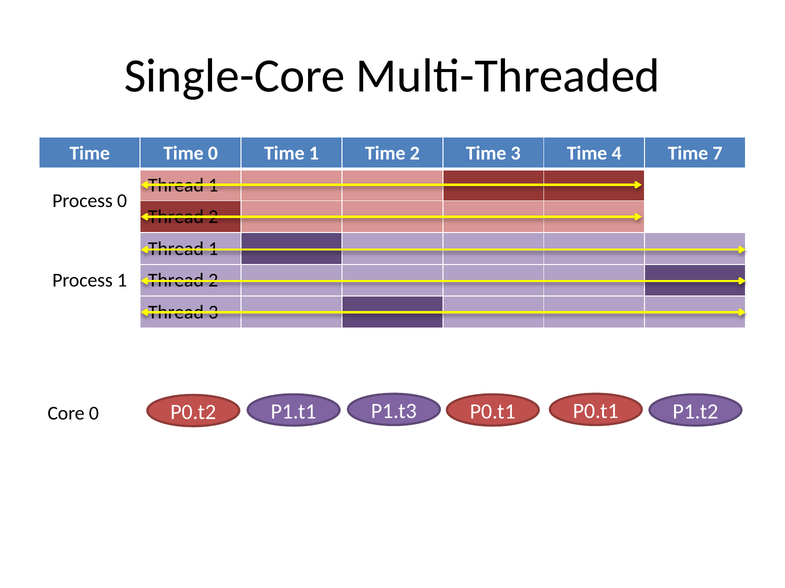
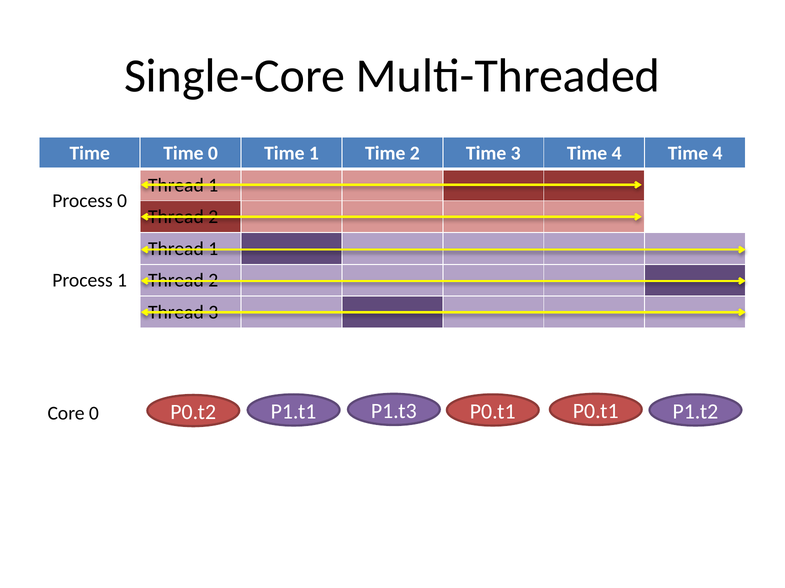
4 Time 7: 7 -> 4 (717, 154)
